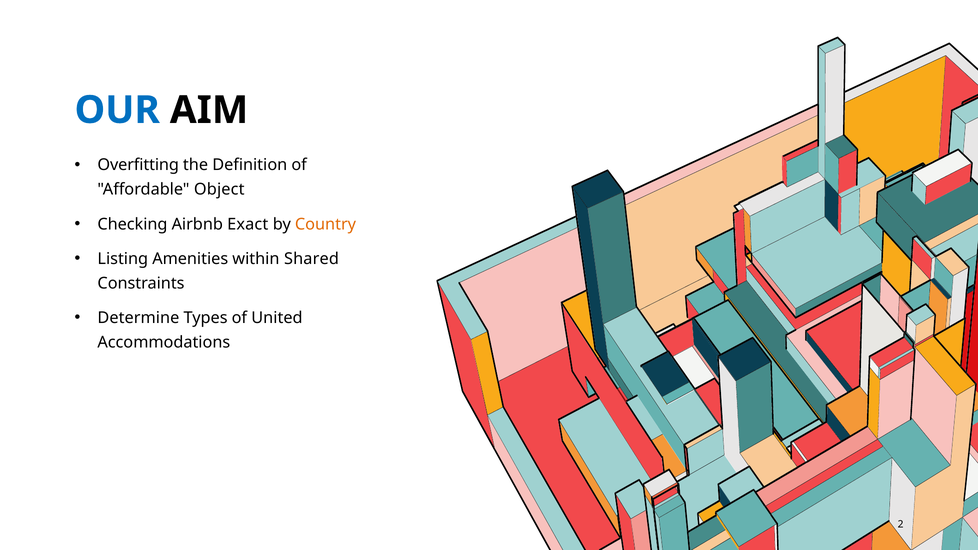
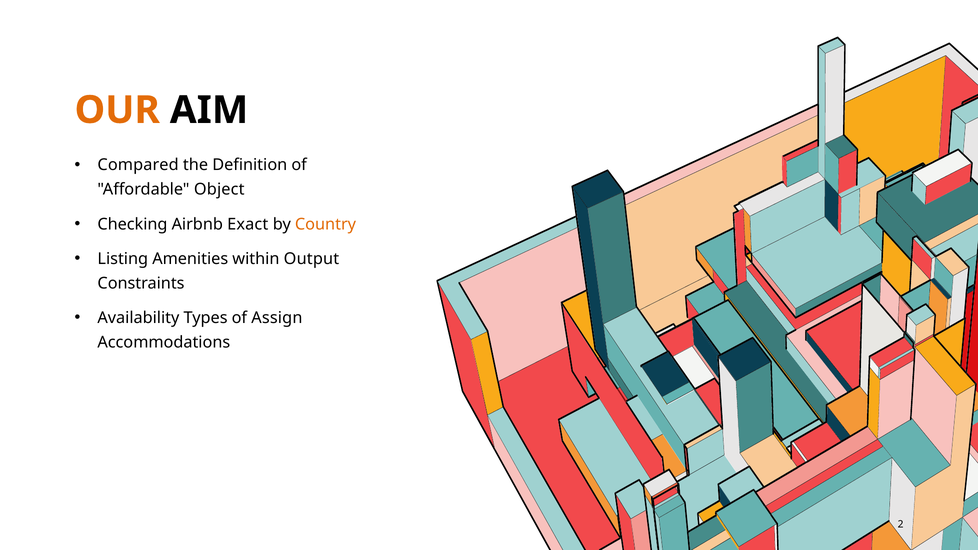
OUR colour: blue -> orange (117, 110)
Overfitting: Overfitting -> Compared (138, 165)
Shared: Shared -> Output (311, 259)
Determine: Determine -> Availability (138, 318)
United: United -> Assign (277, 318)
